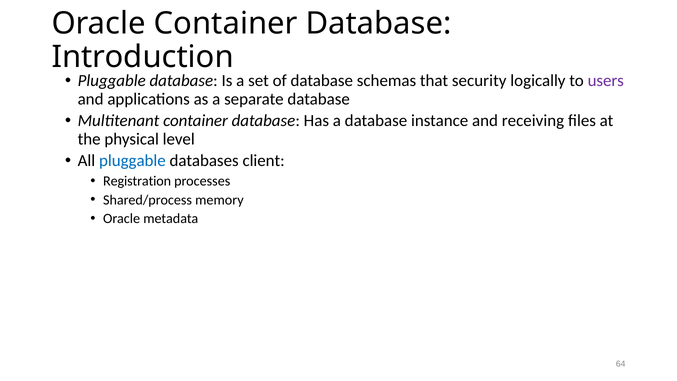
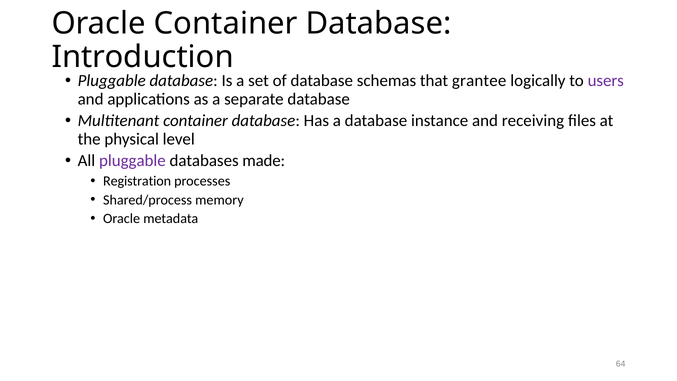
security: security -> grantee (479, 81)
pluggable colour: blue -> purple (132, 161)
client: client -> made (264, 161)
